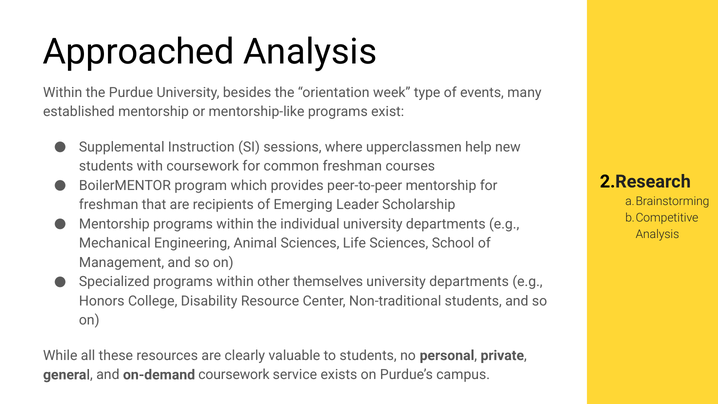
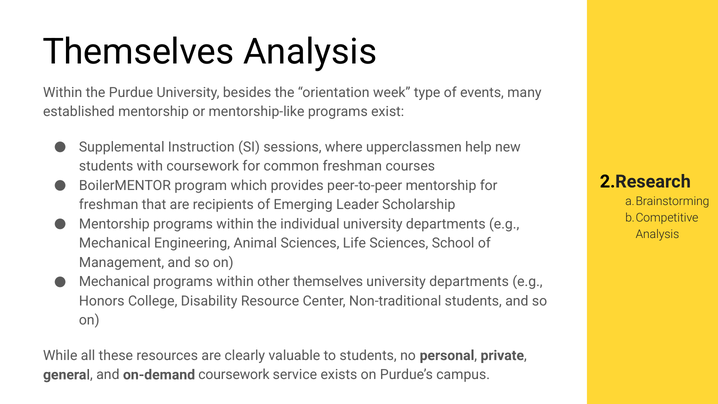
Approached: Approached -> Themselves (138, 52)
Specialized: Specialized -> Mechanical (114, 282)
